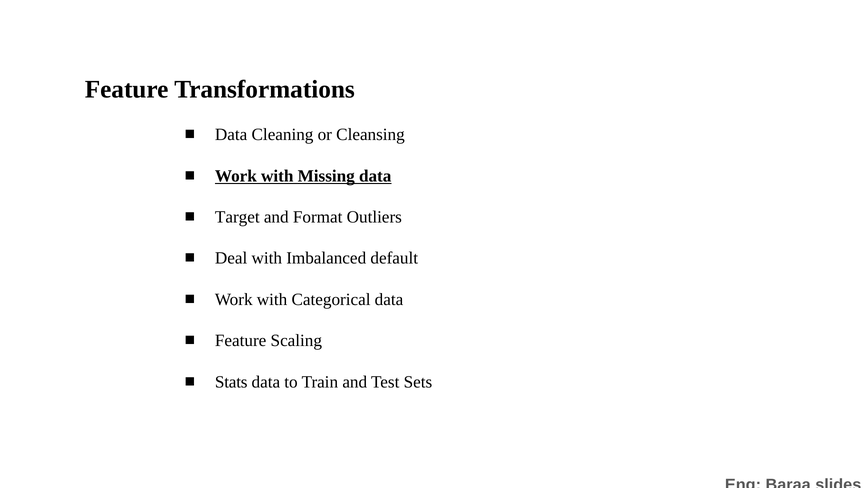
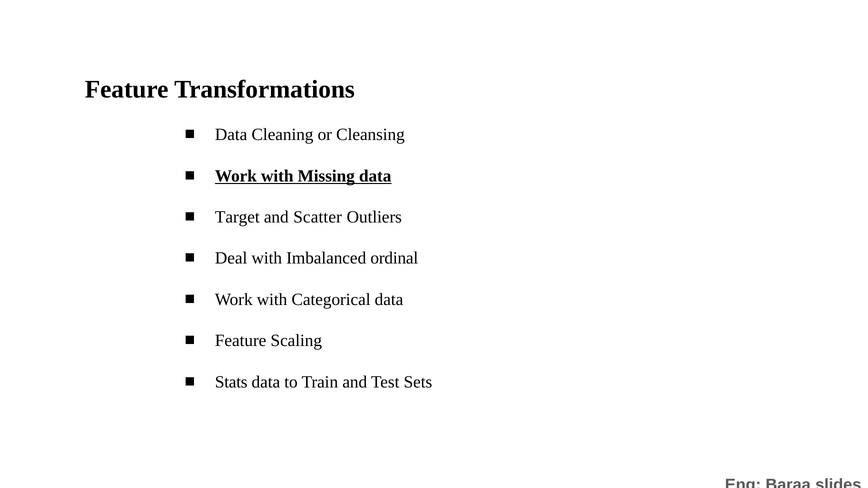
Format: Format -> Scatter (318, 217)
default: default -> ordinal (394, 258)
